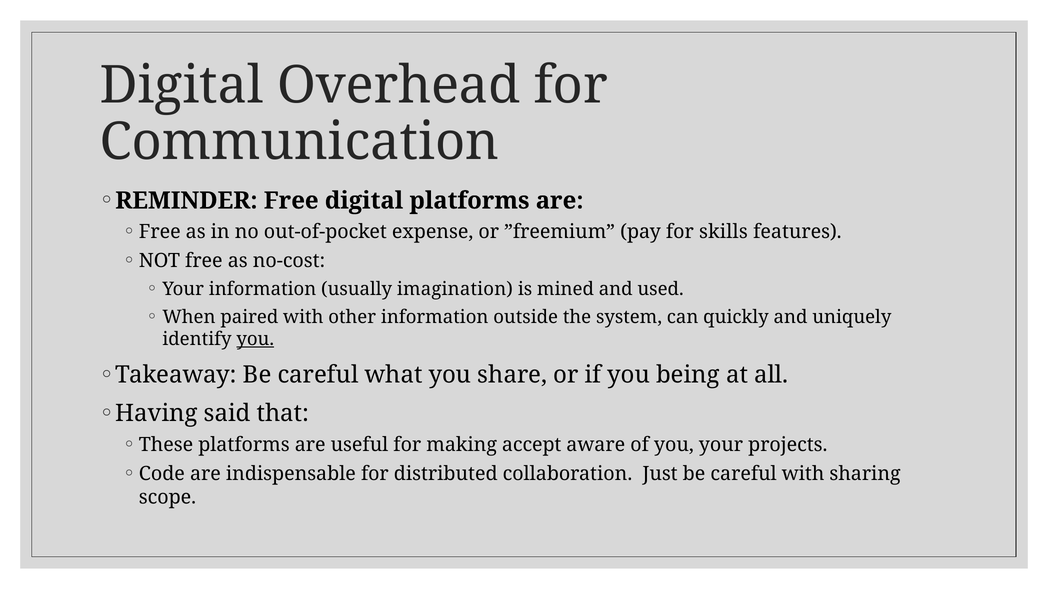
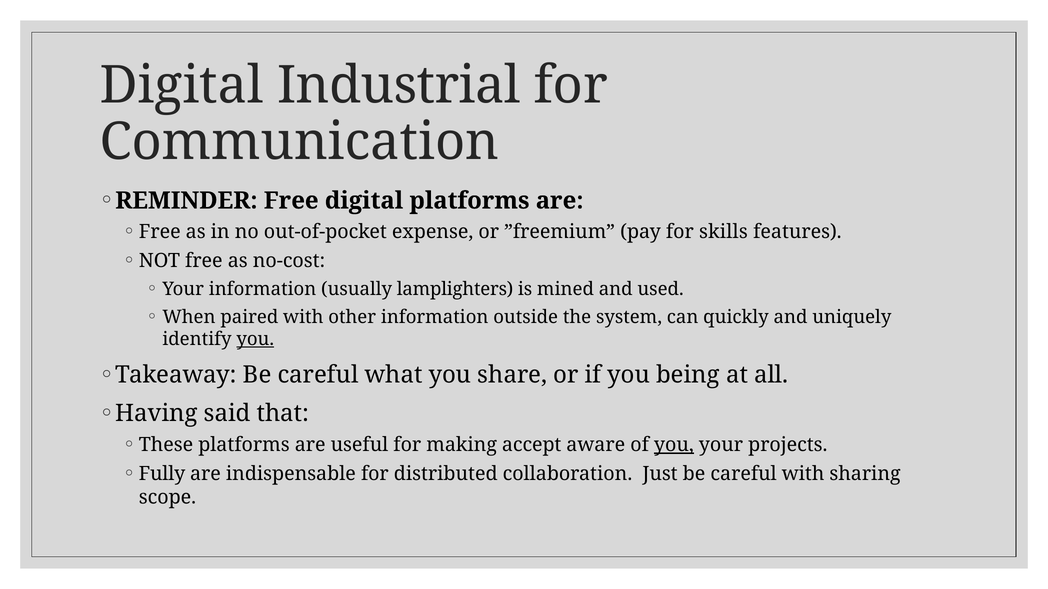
Overhead: Overhead -> Industrial (399, 86)
imagination: imagination -> lamplighters (455, 289)
you underline: none -> present (674, 445)
Code: Code -> Fully (162, 474)
